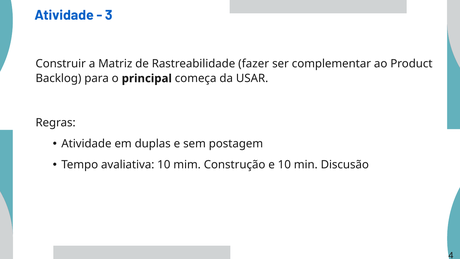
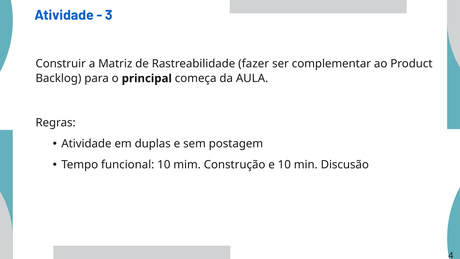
USAR: USAR -> AULA (252, 78)
avaliativa: avaliativa -> funcional (128, 165)
